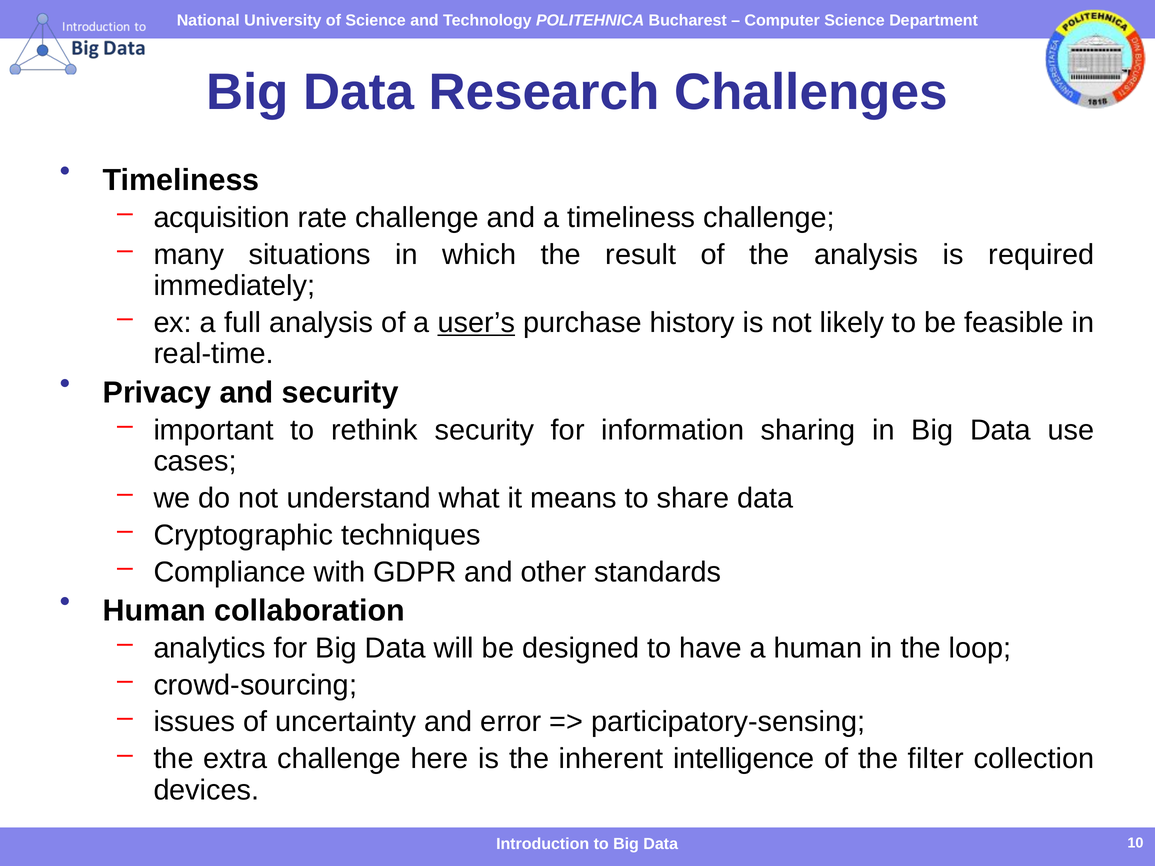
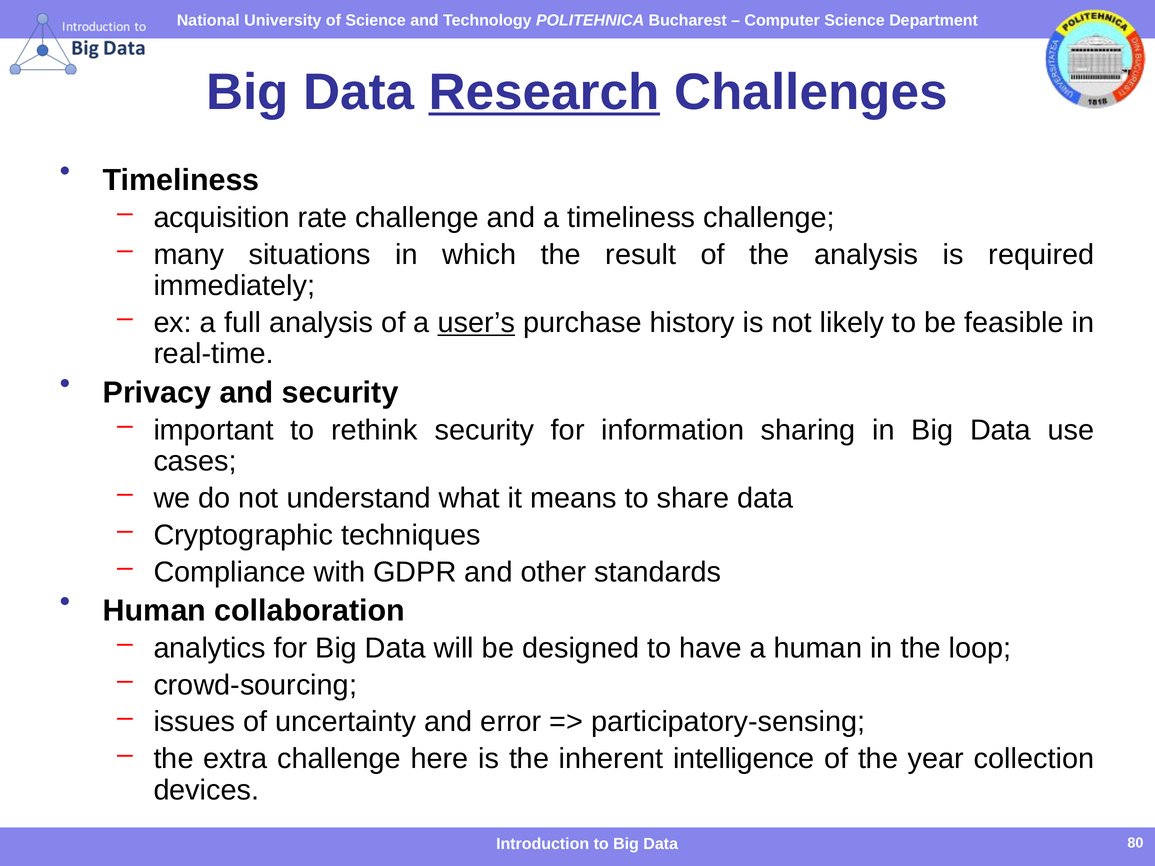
Research underline: none -> present (544, 92)
filter: filter -> year (936, 759)
10: 10 -> 80 (1135, 843)
